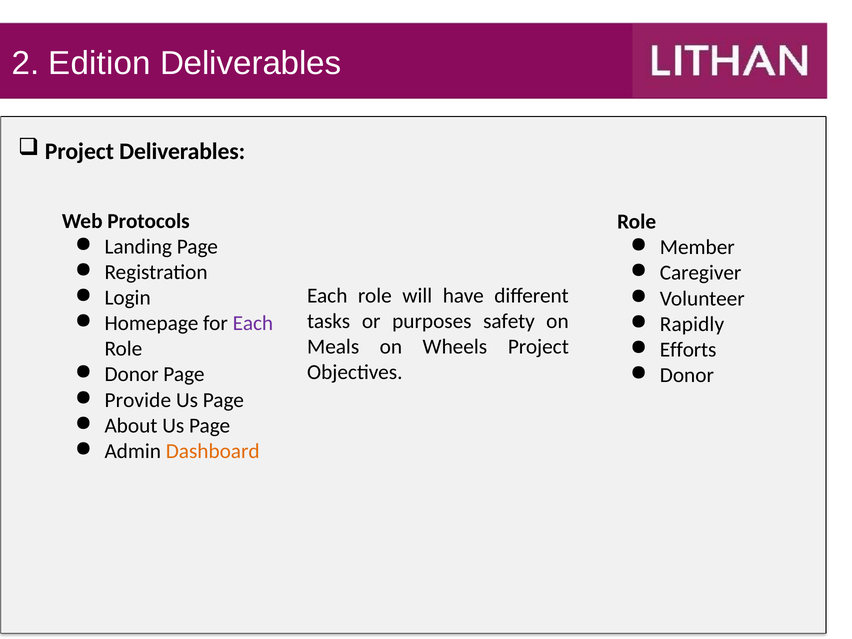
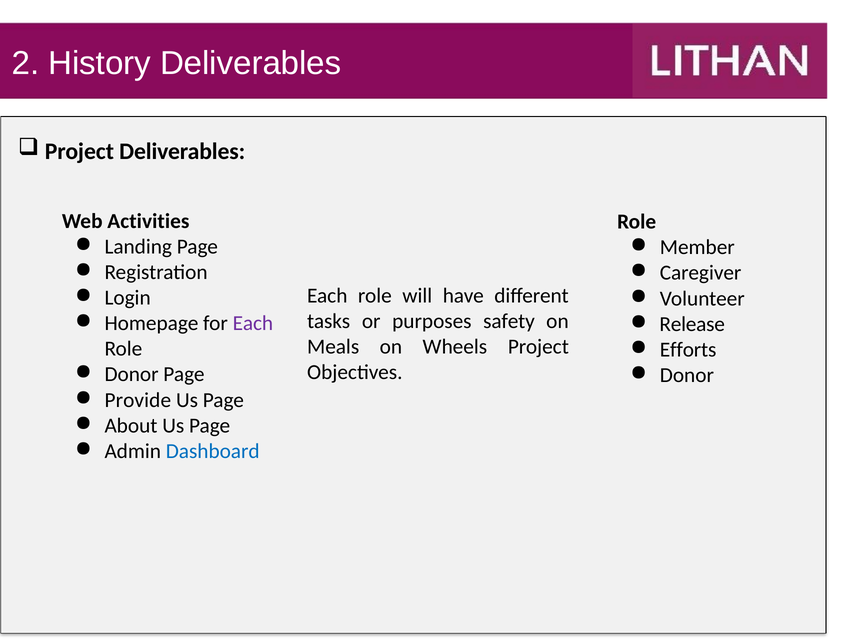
Edition: Edition -> History (100, 63)
Protocols: Protocols -> Activities (148, 221)
Rapidly: Rapidly -> Release (692, 324)
Dashboard colour: orange -> blue (213, 451)
